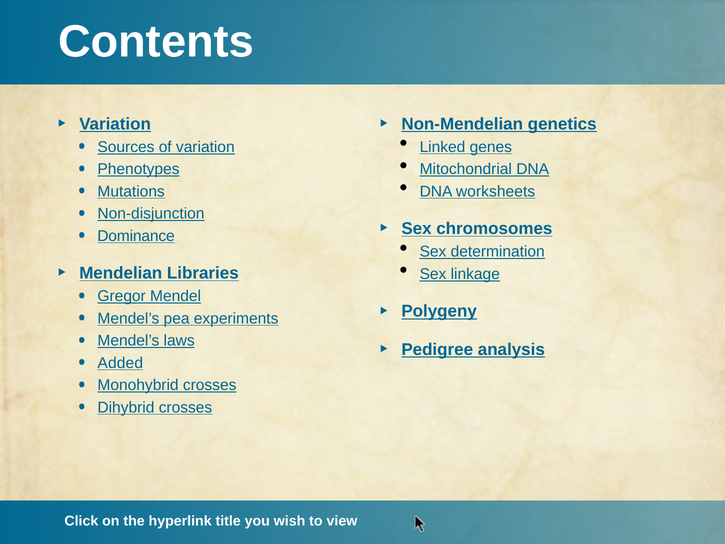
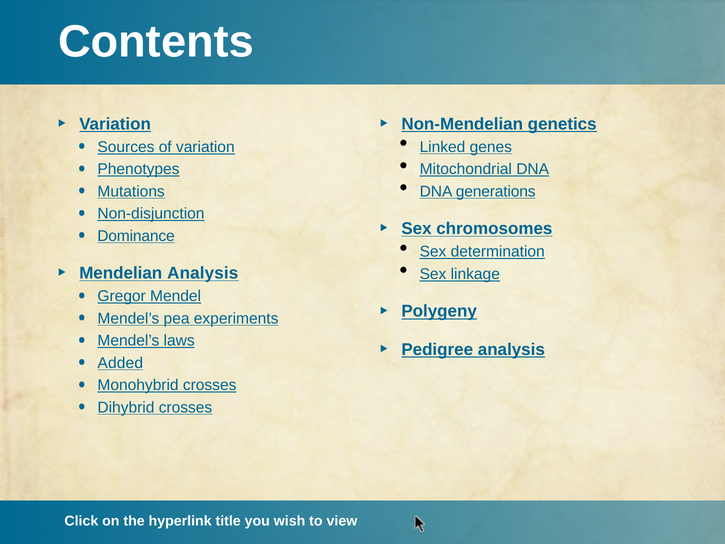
worksheets: worksheets -> generations (496, 191)
Mendelian Libraries: Libraries -> Analysis (203, 273)
